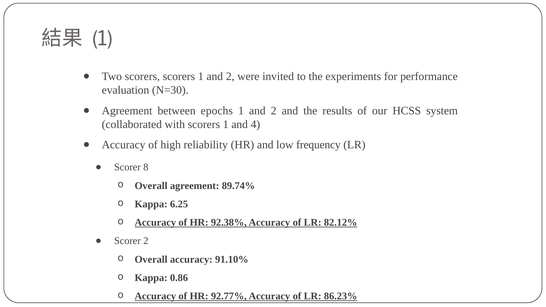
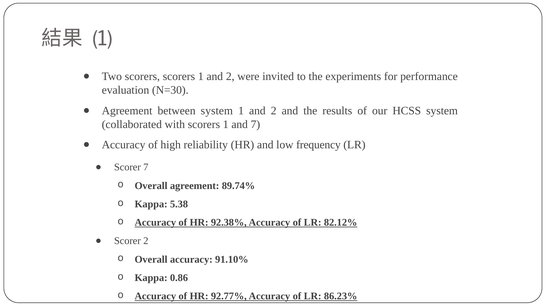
between epochs: epochs -> system (217, 111)
and 4: 4 -> 7 (255, 124)
Scorer 8: 8 -> 7 (146, 167)
6.25: 6.25 -> 5.38 (179, 204)
